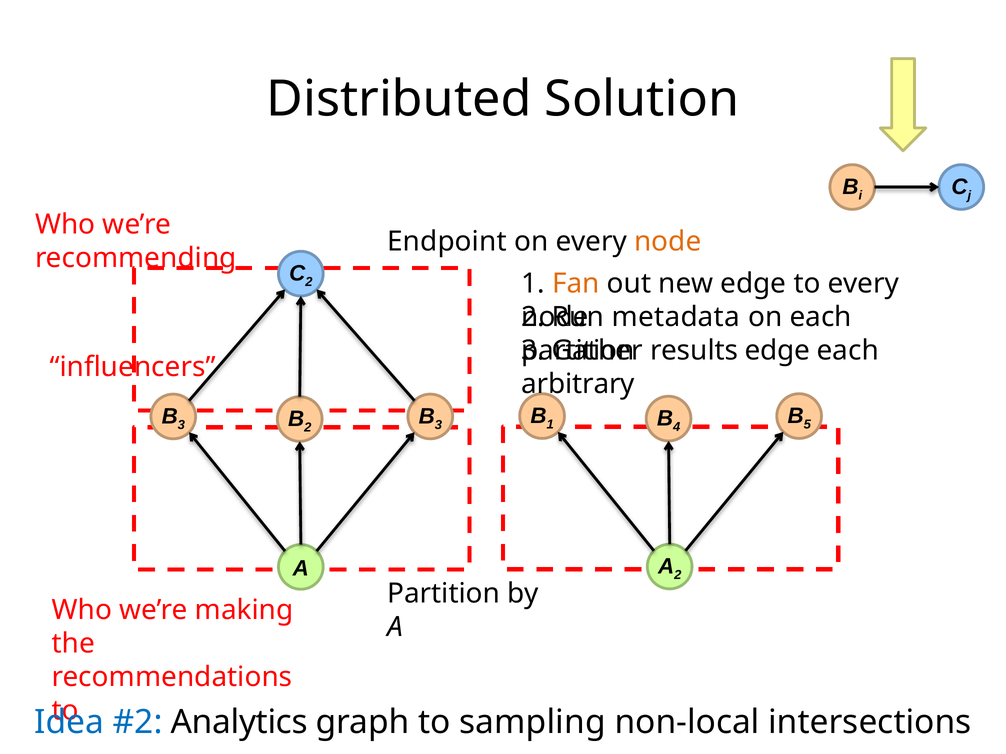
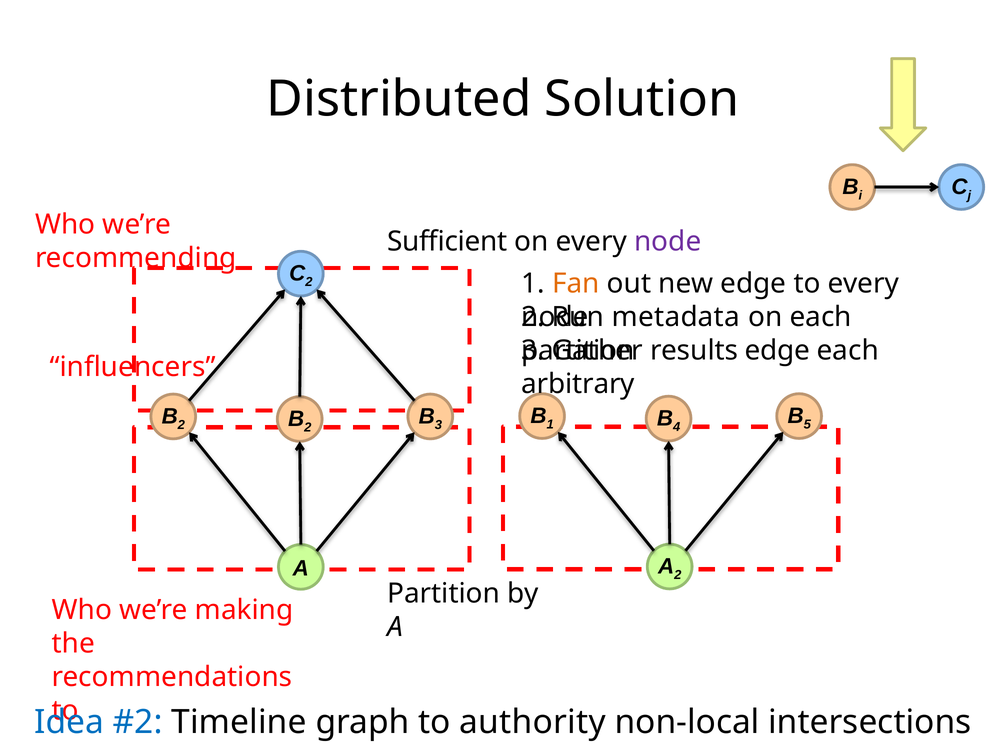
Endpoint: Endpoint -> Sufficient (447, 242)
node colour: orange -> purple (668, 242)
3: 3 -> 2 (181, 425)
Analytics: Analytics -> Timeline (239, 723)
sampling: sampling -> authority (532, 723)
